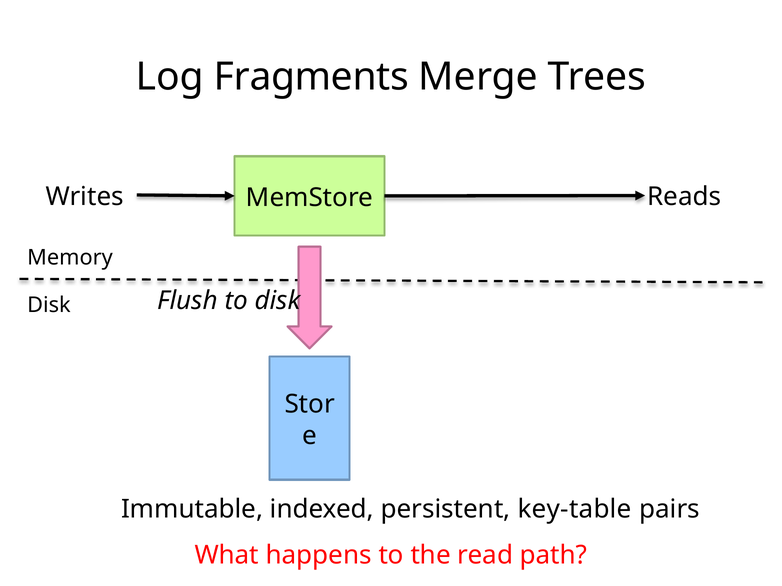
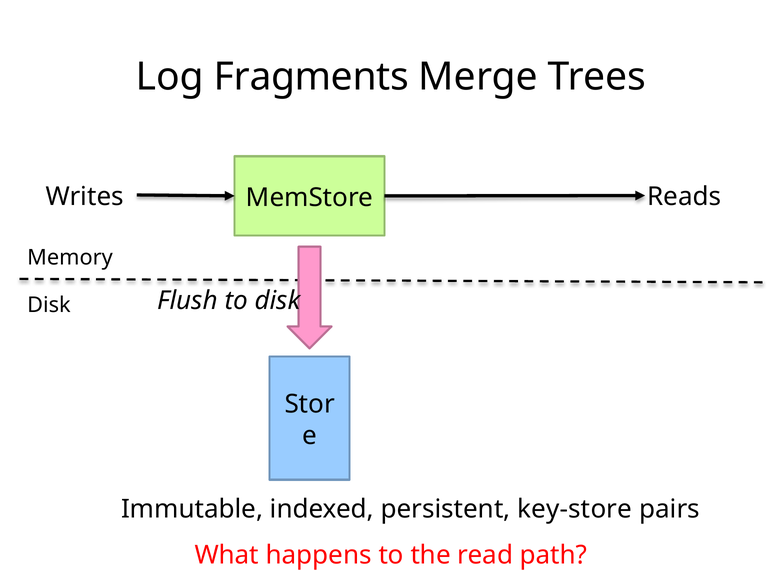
key-table: key-table -> key-store (575, 510)
